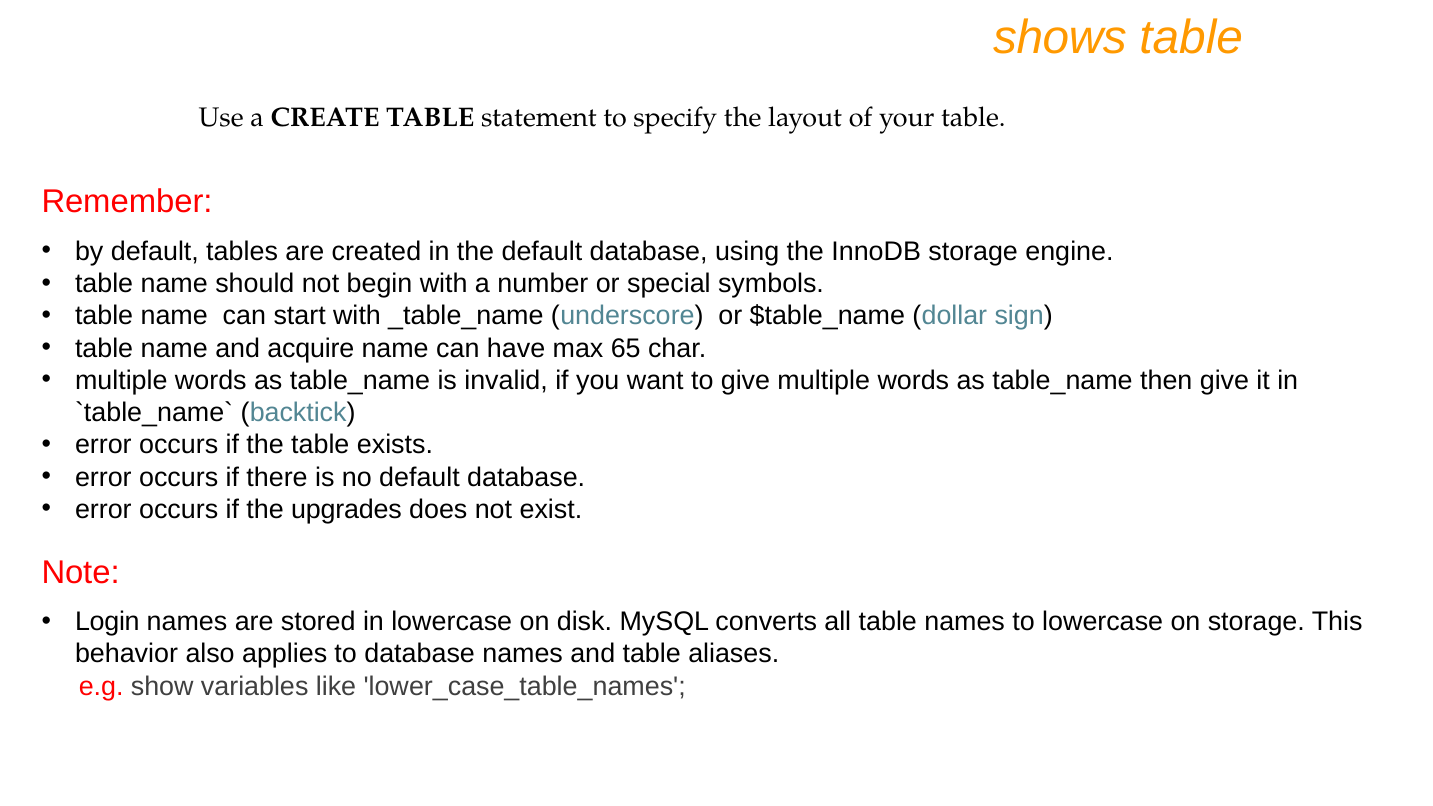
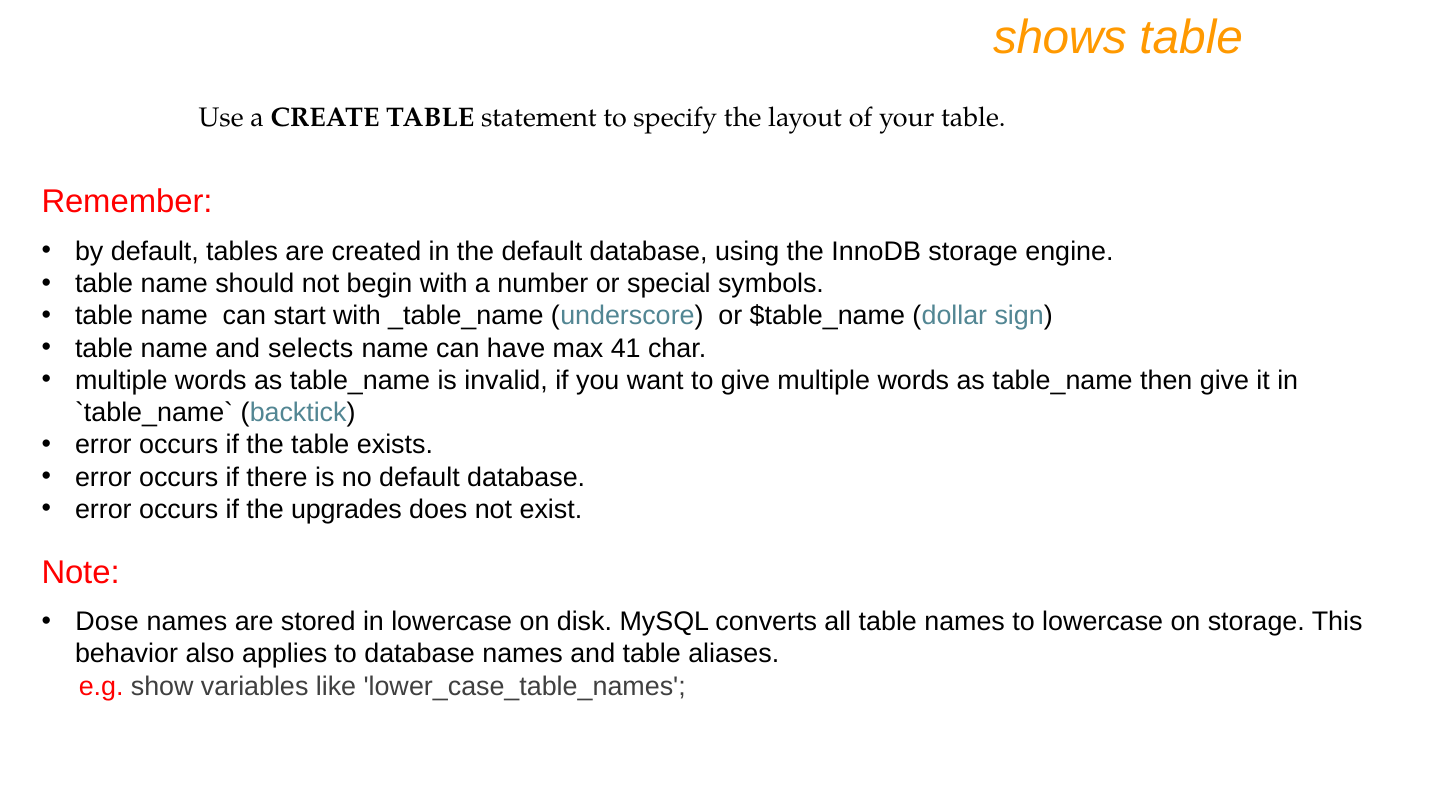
acquire: acquire -> selects (311, 348)
65: 65 -> 41 (626, 348)
Login: Login -> Dose (107, 622)
